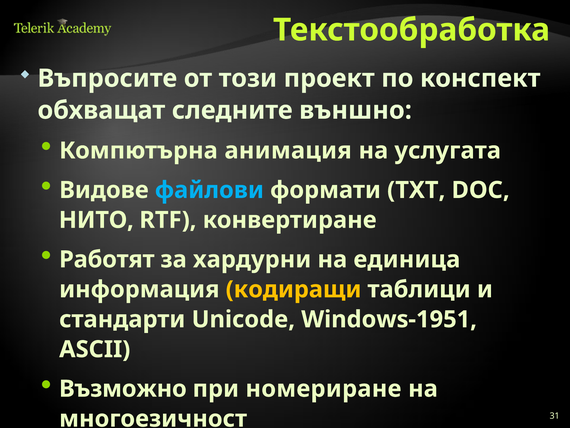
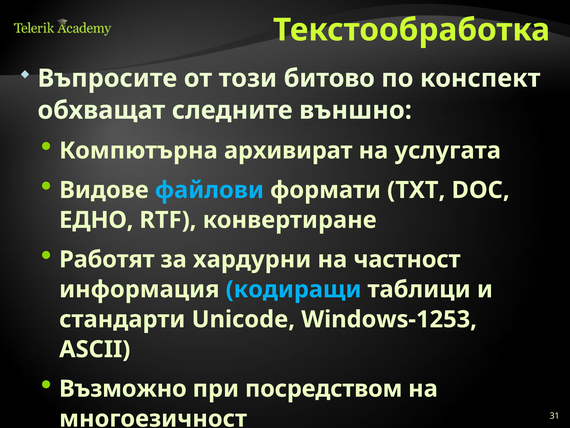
проект: проект -> битово (329, 78)
анимация: анимация -> архивират (288, 150)
НИТО: НИТО -> ЕДНО (96, 220)
единица: единица -> частност (407, 259)
кодиращи colour: yellow -> light blue (294, 289)
Windows-1951: Windows-1951 -> Windows-1253 (389, 319)
номериране: номериране -> посредством (324, 388)
